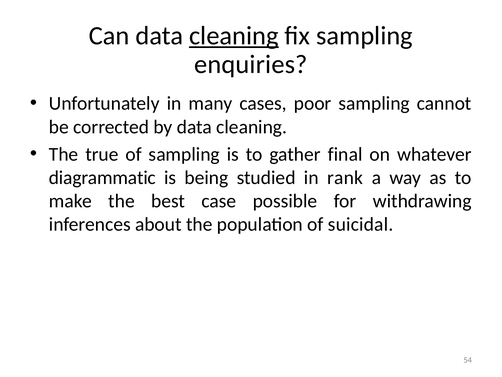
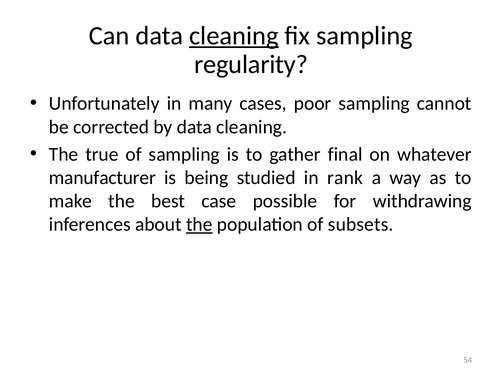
enquiries: enquiries -> regularity (251, 64)
diagrammatic: diagrammatic -> manufacturer (102, 177)
the underline: none -> present (199, 224)
suicidal: suicidal -> subsets (361, 224)
